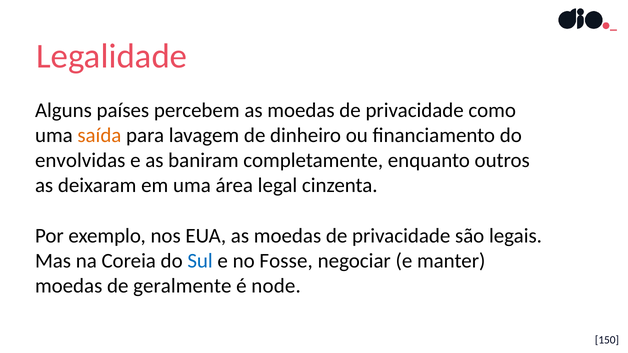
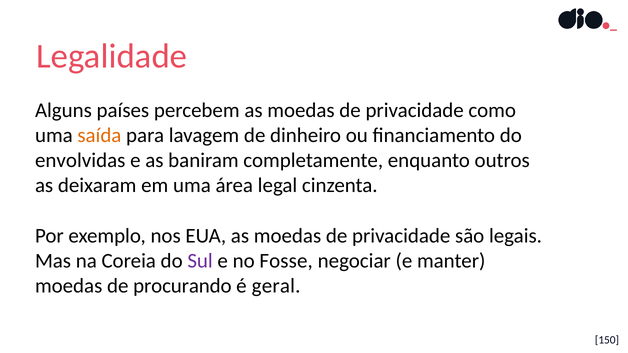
Sul colour: blue -> purple (200, 261)
geralmente: geralmente -> procurando (182, 286)
node: node -> geral (276, 286)
